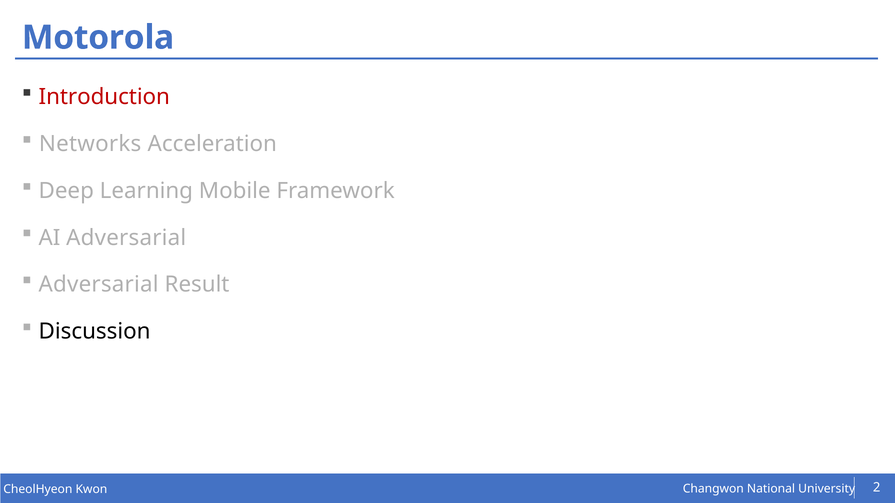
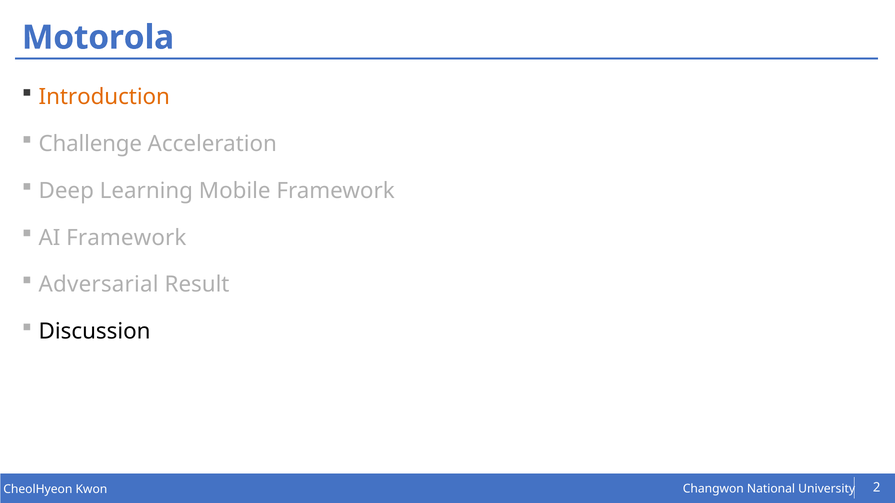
Introduction colour: red -> orange (104, 97)
Networks: Networks -> Challenge (90, 144)
AI Adversarial: Adversarial -> Framework (126, 238)
